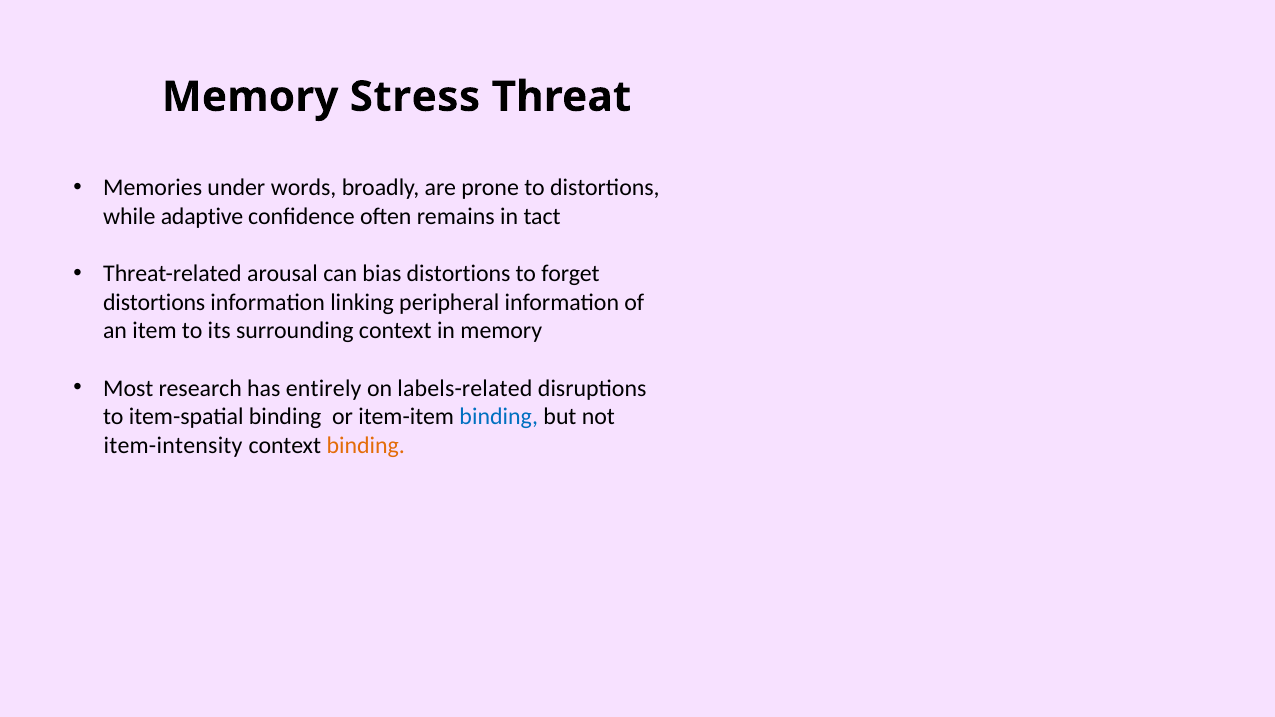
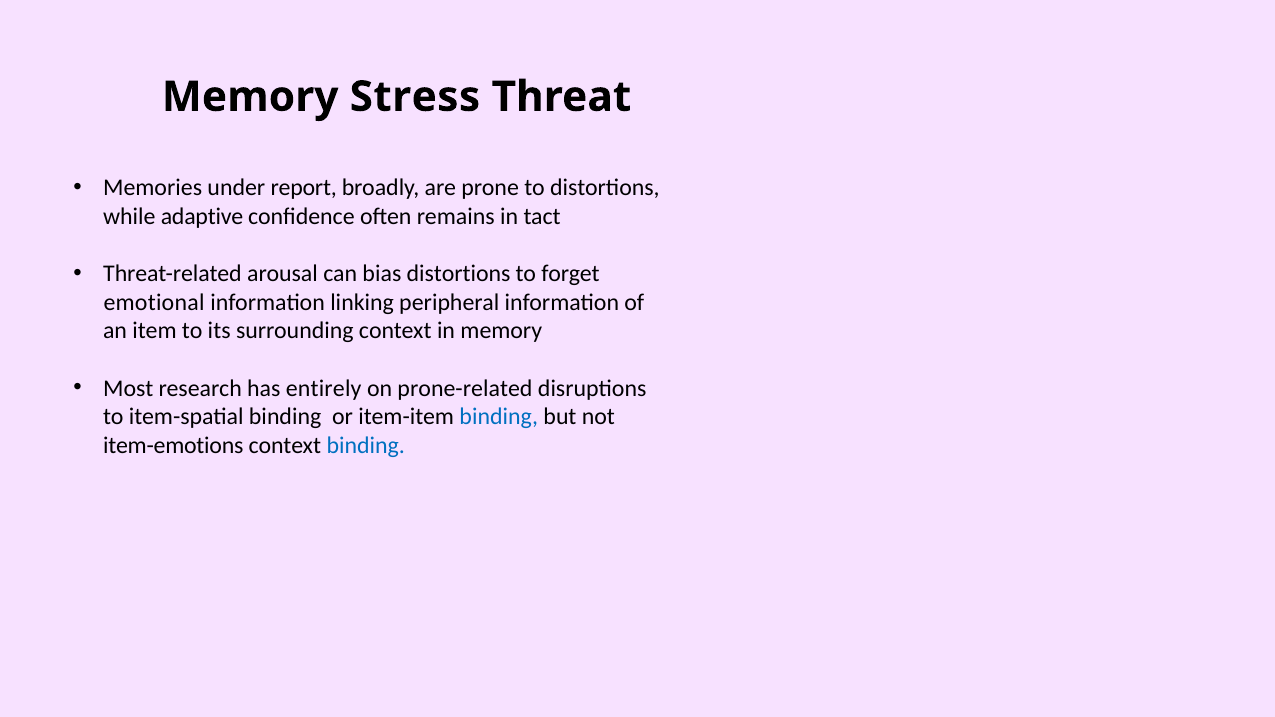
words: words -> report (304, 188)
distortions: distortions -> emotional (154, 302)
labels-related: labels-related -> prone-related (465, 388)
item-intensity: item-intensity -> item-emotions (173, 446)
binding colour: orange -> blue (366, 446)
